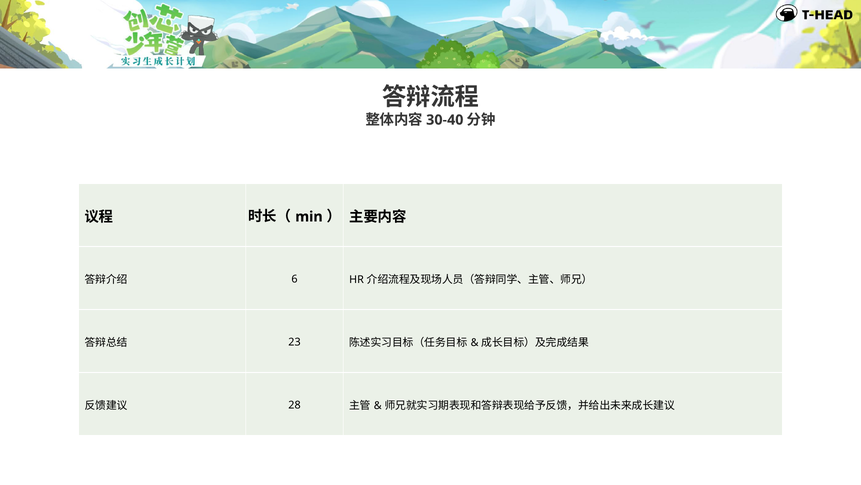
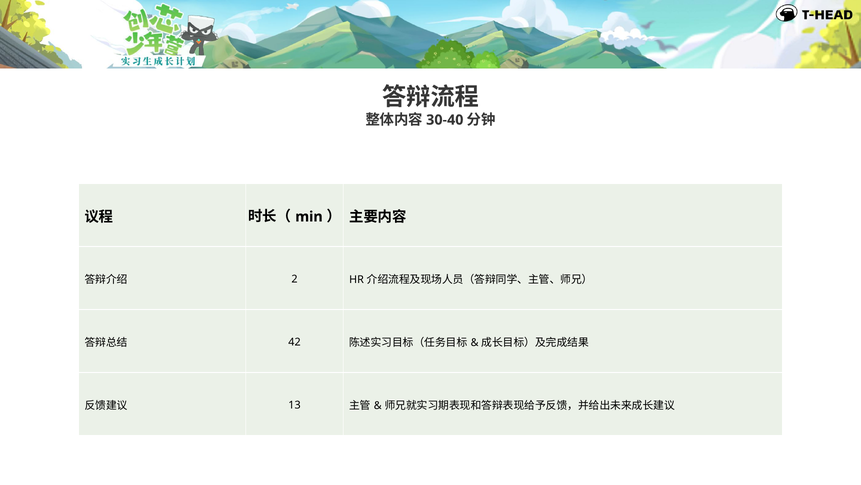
6: 6 -> 2 (295, 279)
23: 23 -> 42 (295, 342)
28: 28 -> 13 (295, 404)
